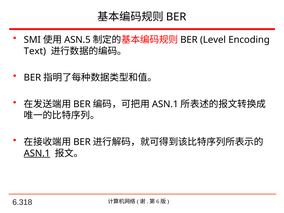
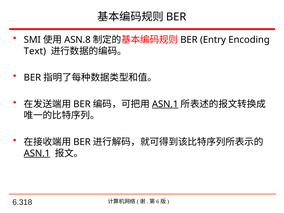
ASN.5: ASN.5 -> ASN.8 (77, 40)
Level: Level -> Entry (213, 40)
ASN.1 underline: none -> present (165, 104)
